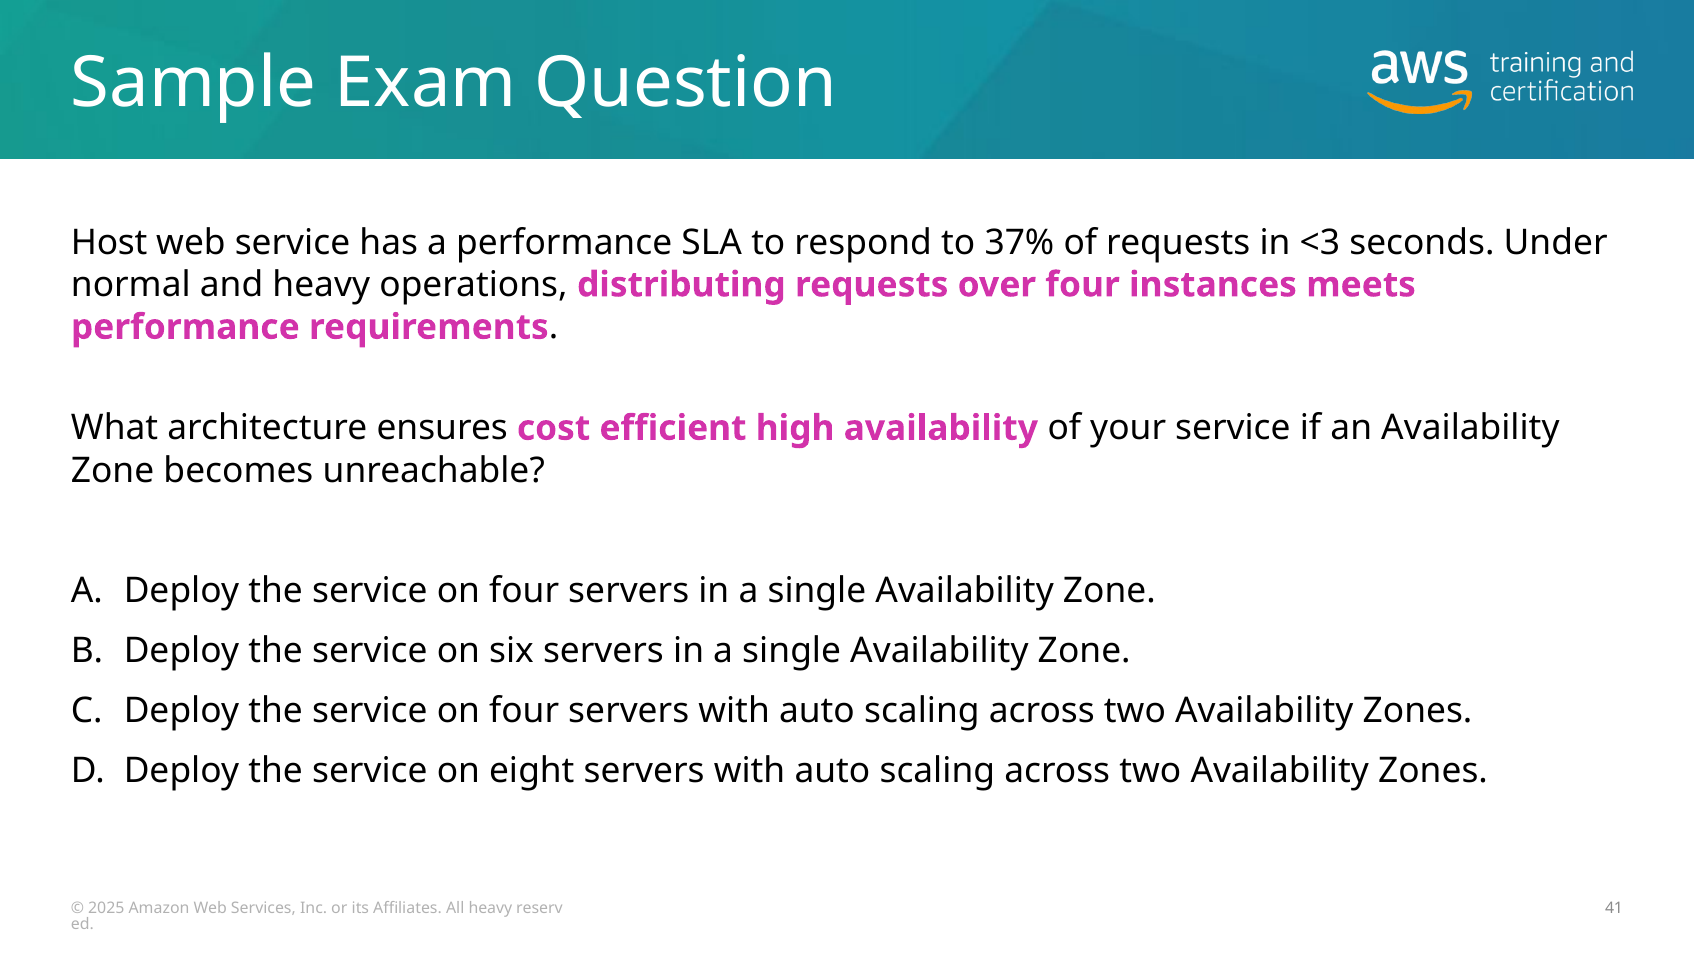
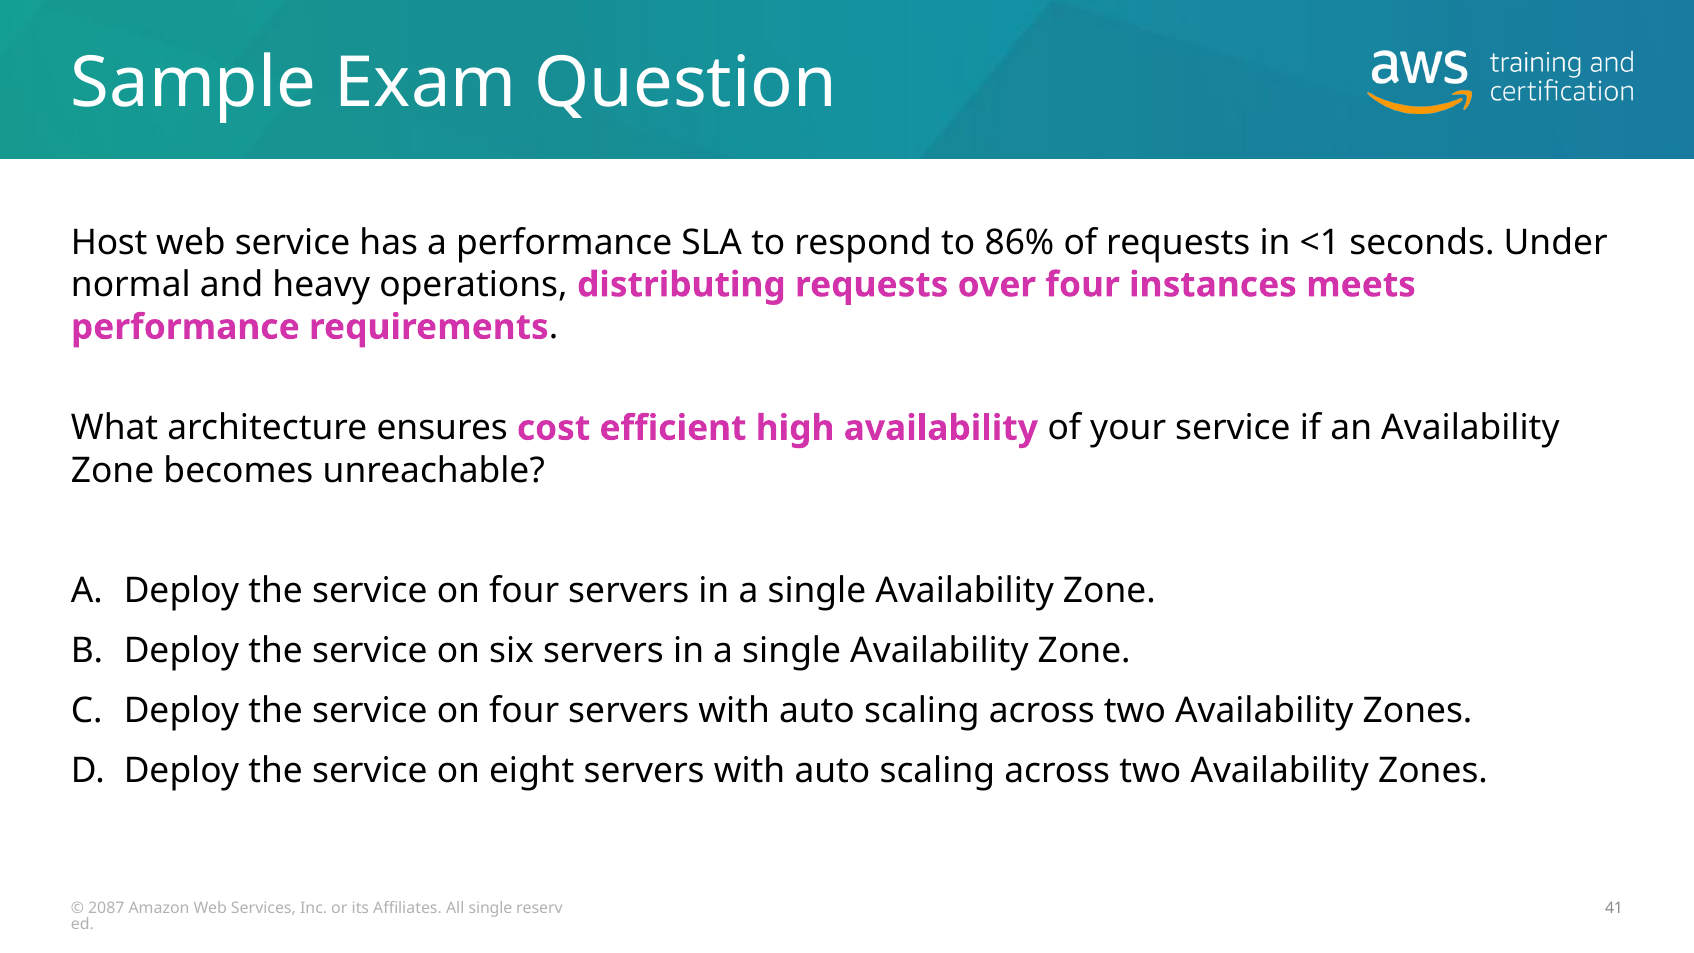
37%: 37% -> 86% (1019, 242)
<3: <3 -> <1 (1320, 242)
2025: 2025 -> 2087 (106, 908)
All heavy: heavy -> single (490, 908)
